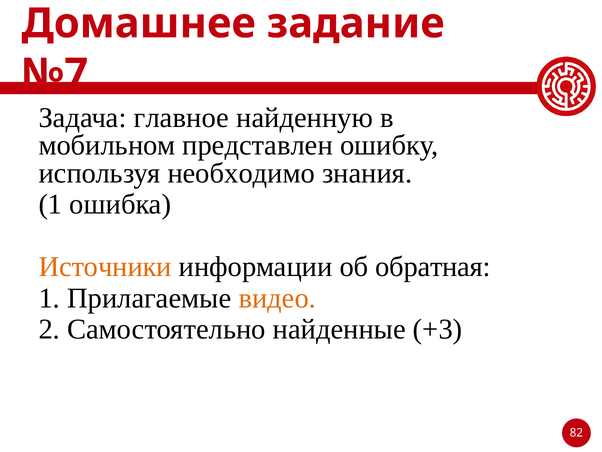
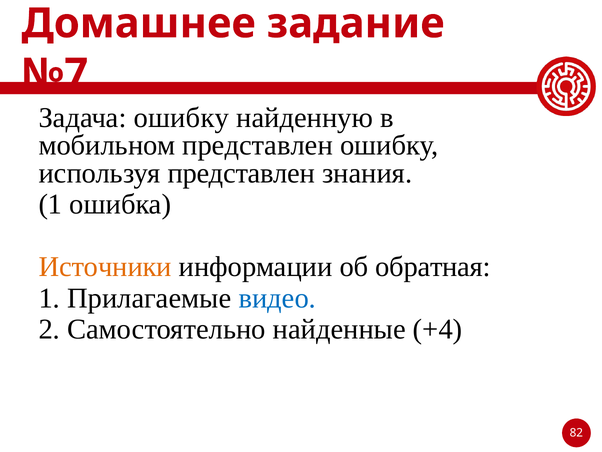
Задача главное: главное -> ошибку (181, 118)
используя необходимо: необходимо -> представлен (241, 173)
видео colour: orange -> blue (277, 298)
+3: +3 -> +4 (438, 329)
